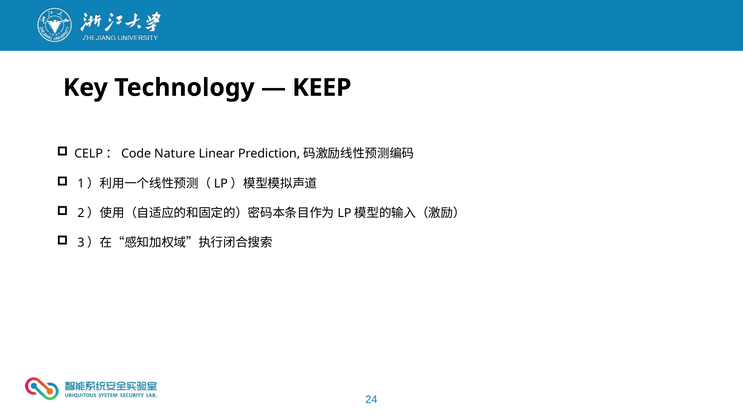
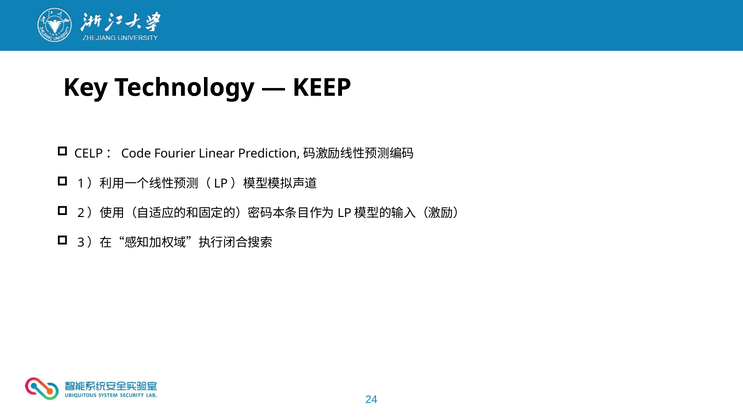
Nature: Nature -> Fourier (175, 154)
